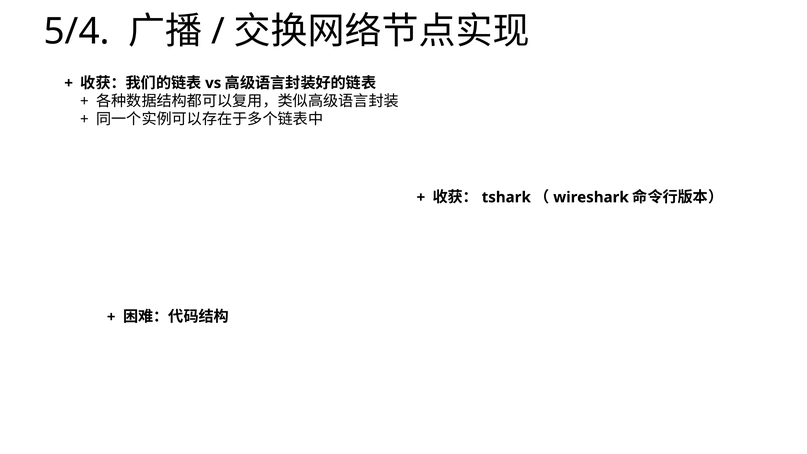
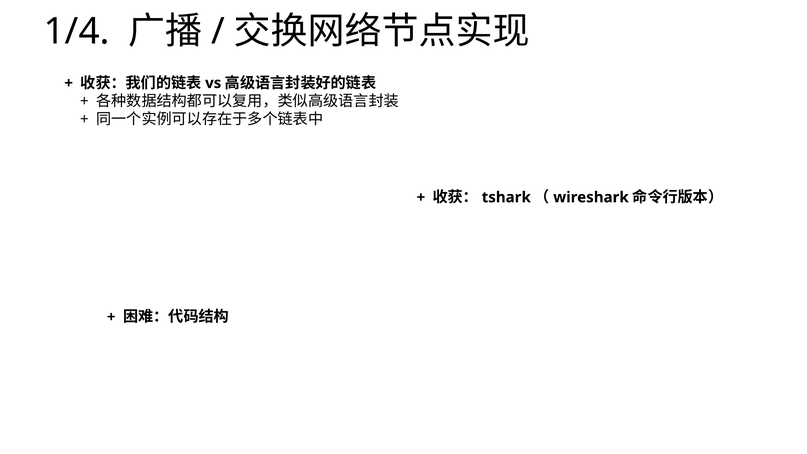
5/4: 5/4 -> 1/4 (77, 32)
